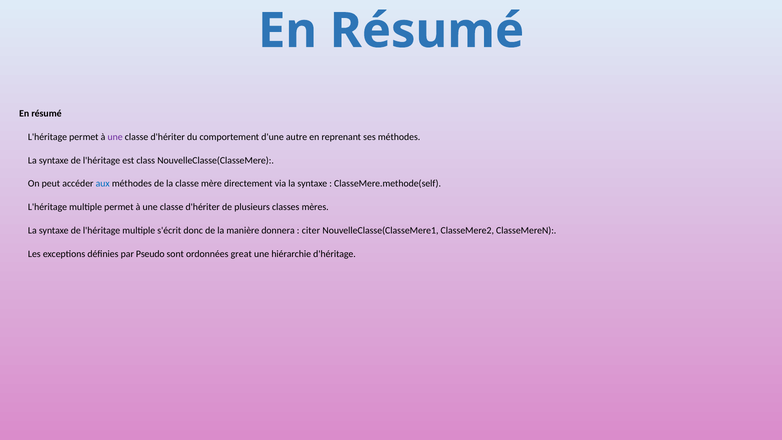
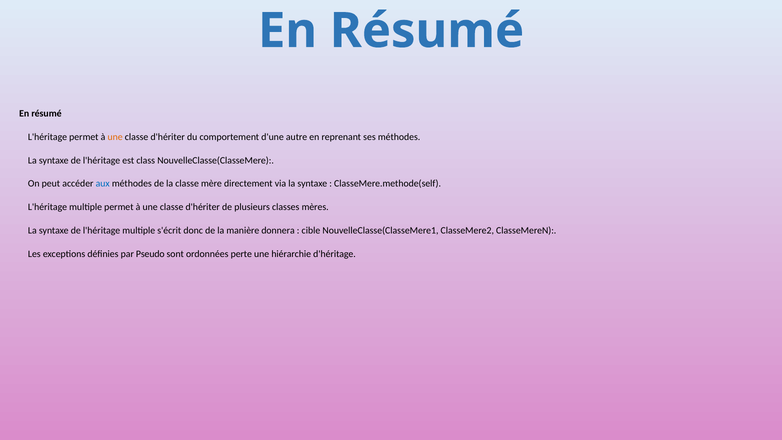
une colour: purple -> orange (115, 137)
citer: citer -> cible (311, 231)
great: great -> perte (241, 254)
